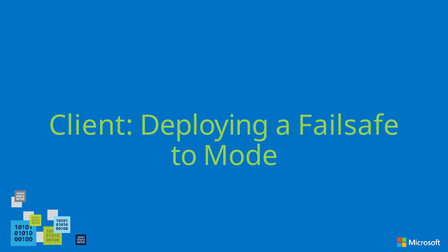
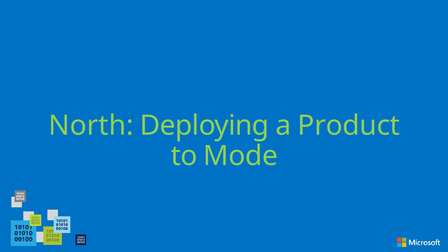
Client: Client -> North (91, 126)
Failsafe: Failsafe -> Product (349, 126)
